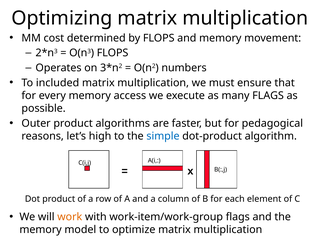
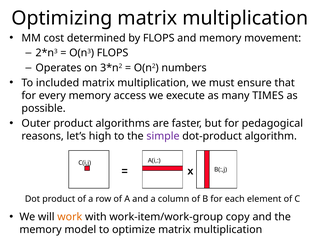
many FLAGS: FLAGS -> TIMES (268, 96)
simple colour: blue -> purple (163, 136)
work-item/work-group flags: flags -> copy (238, 217)
